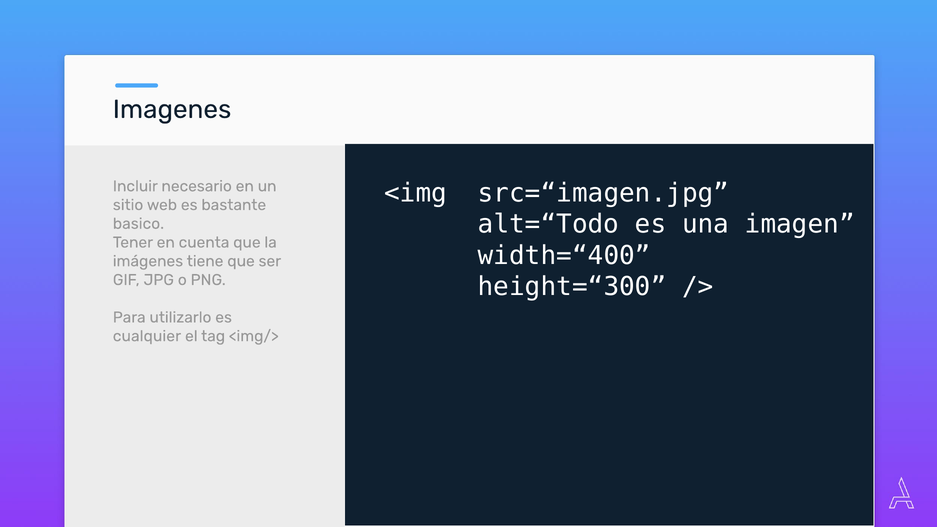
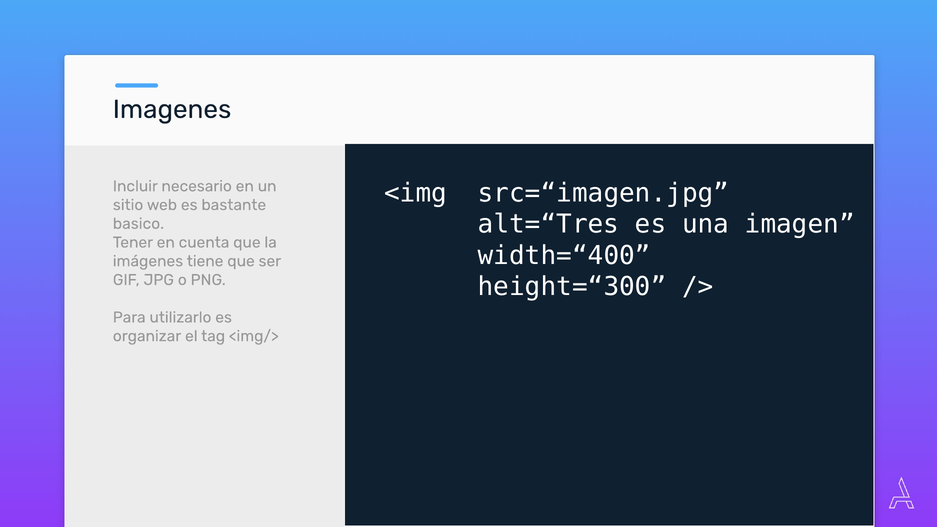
alt=“Todo: alt=“Todo -> alt=“Tres (549, 224)
cualquier: cualquier -> organizar (147, 336)
